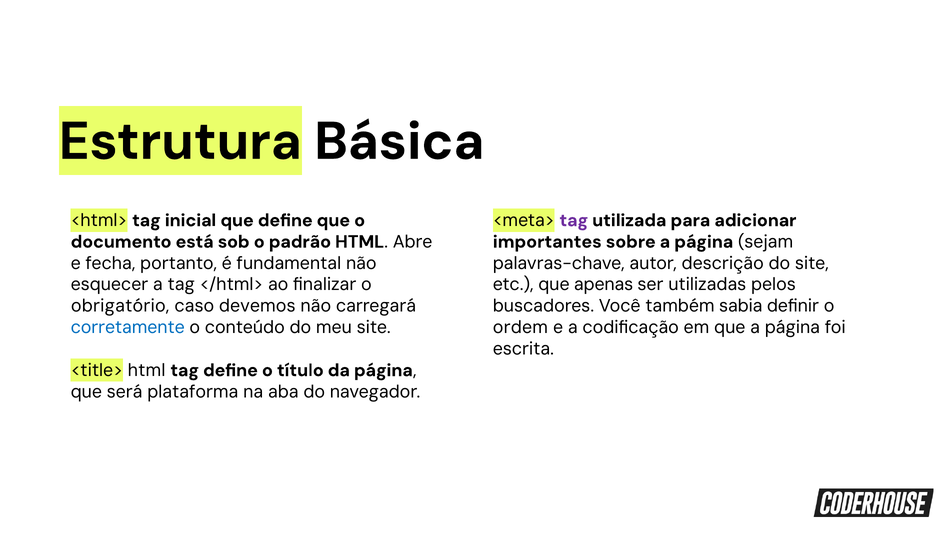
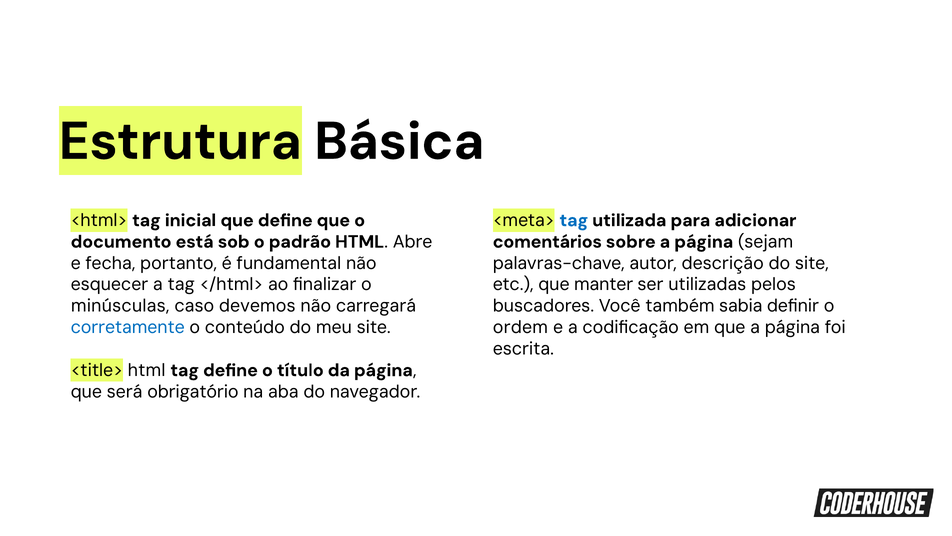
tag colour: purple -> blue (574, 220)
importantes: importantes -> comentários (547, 242)
apenas: apenas -> manter (604, 284)
obrigatório: obrigatório -> minúsculas (120, 306)
plataforma: plataforma -> obrigatório (193, 391)
